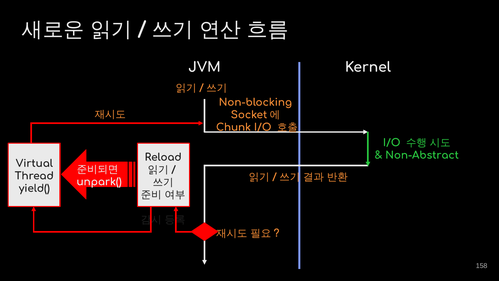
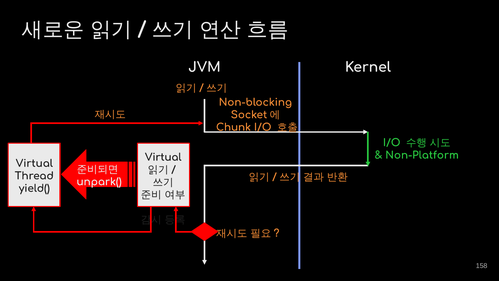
Non-Abstract: Non-Abstract -> Non-Platform (422, 155)
Reload: Reload -> Virtual (163, 157)
